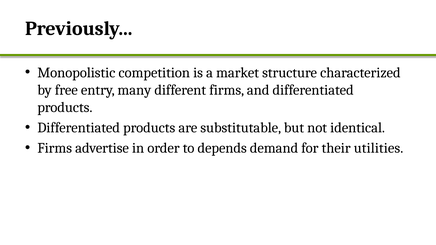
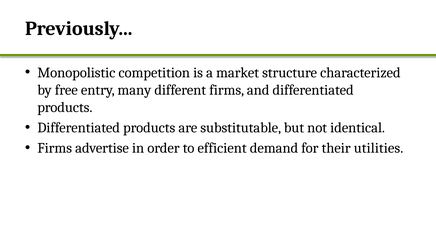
depends: depends -> efficient (222, 148)
